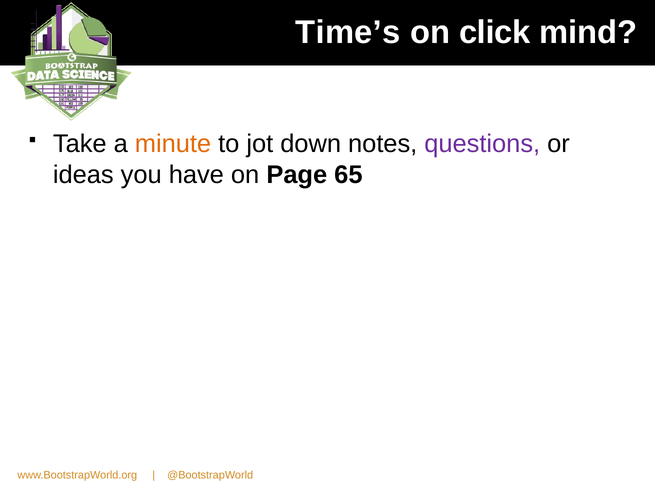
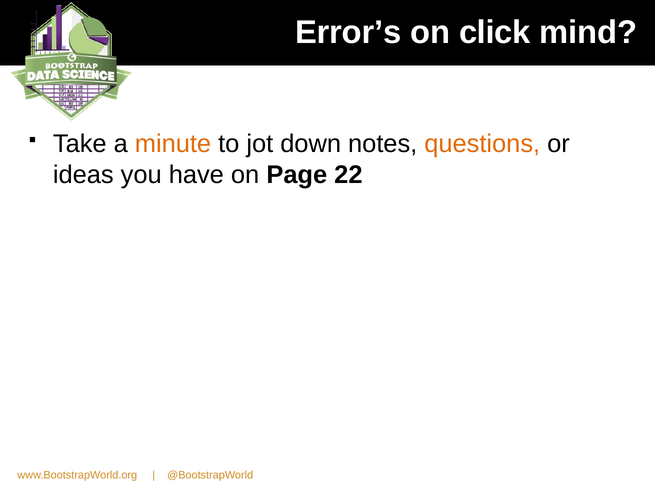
Time’s: Time’s -> Error’s (348, 32)
questions colour: purple -> orange (482, 144)
65: 65 -> 22 (348, 174)
